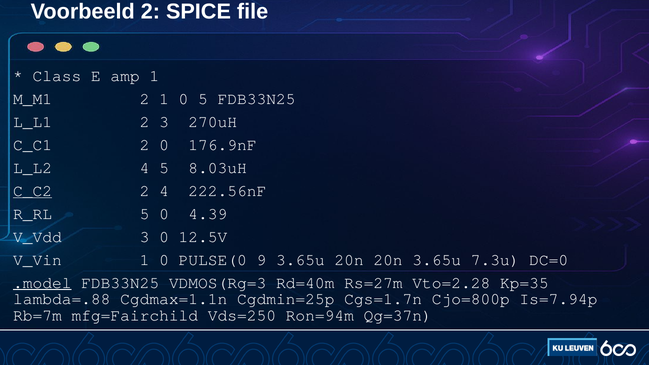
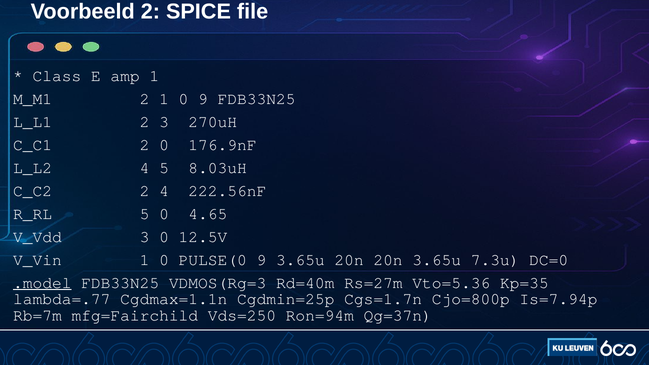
0 5: 5 -> 9 (203, 99)
C_C2 underline: present -> none (33, 191)
4.39: 4.39 -> 4.65 (208, 214)
Vto=2.28: Vto=2.28 -> Vto=5.36 (451, 283)
lambda=.88: lambda=.88 -> lambda=.77 (62, 299)
